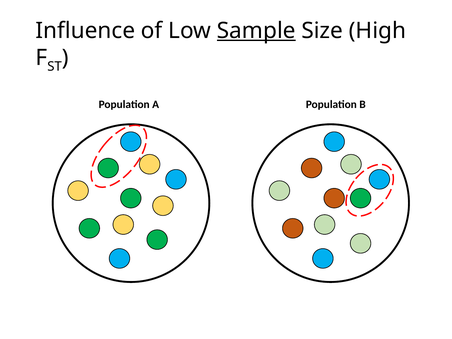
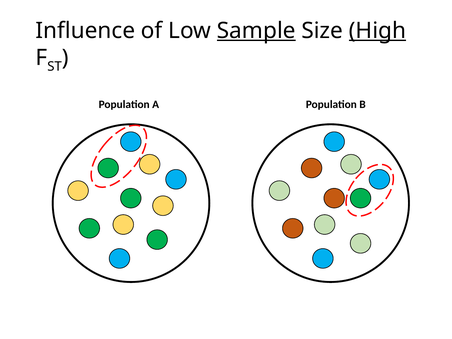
High underline: none -> present (377, 31)
